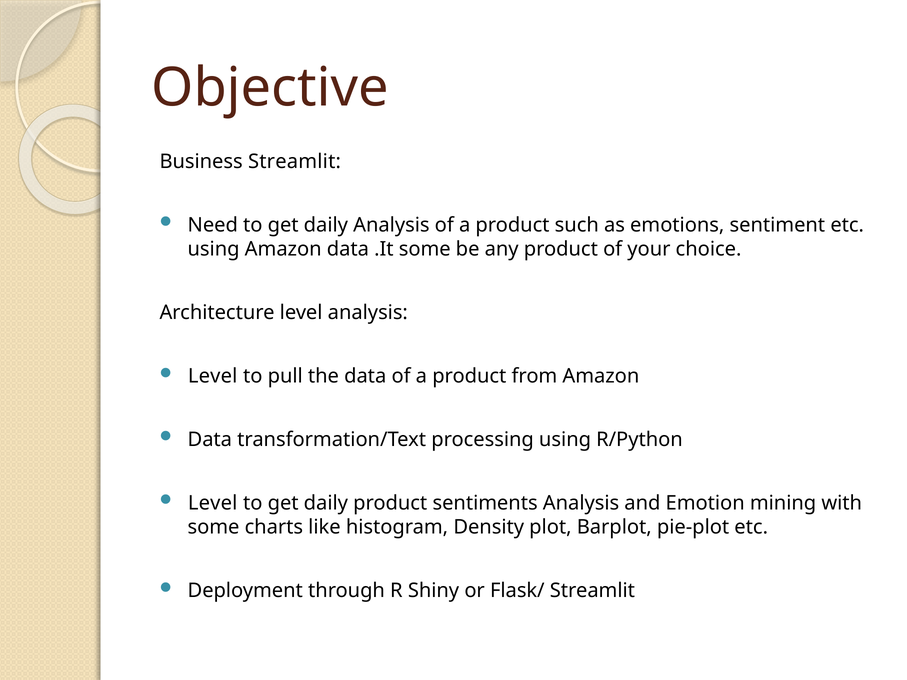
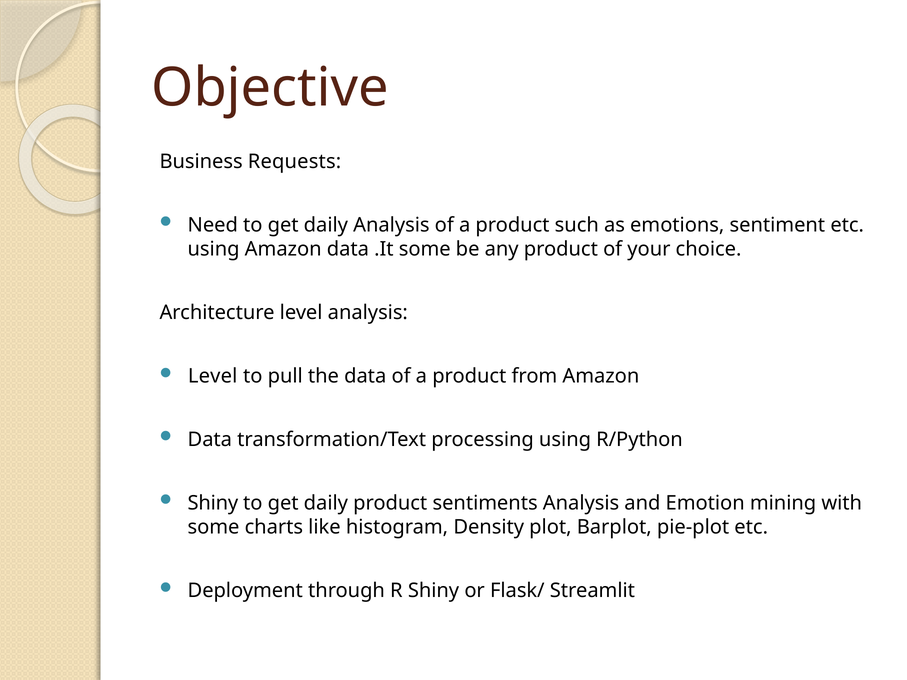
Business Streamlit: Streamlit -> Requests (295, 162)
Level: Level -> Shiny (213, 503)
